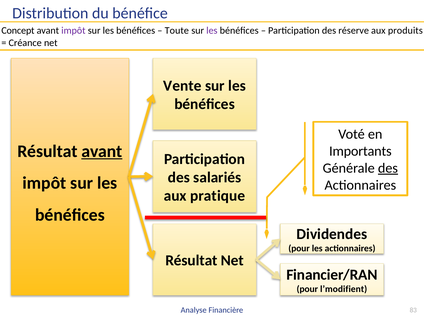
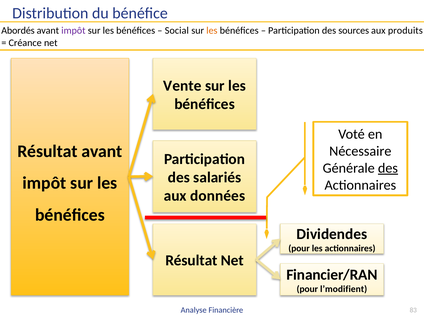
Concept: Concept -> Abordés (18, 31)
Toute: Toute -> Social (177, 31)
les colour: purple -> orange (212, 31)
réserve: réserve -> sources (354, 31)
avant underline: present -> none (102, 151)
Importants: Importants -> Nécessaire (360, 151)
pratique: pratique -> données (218, 196)
